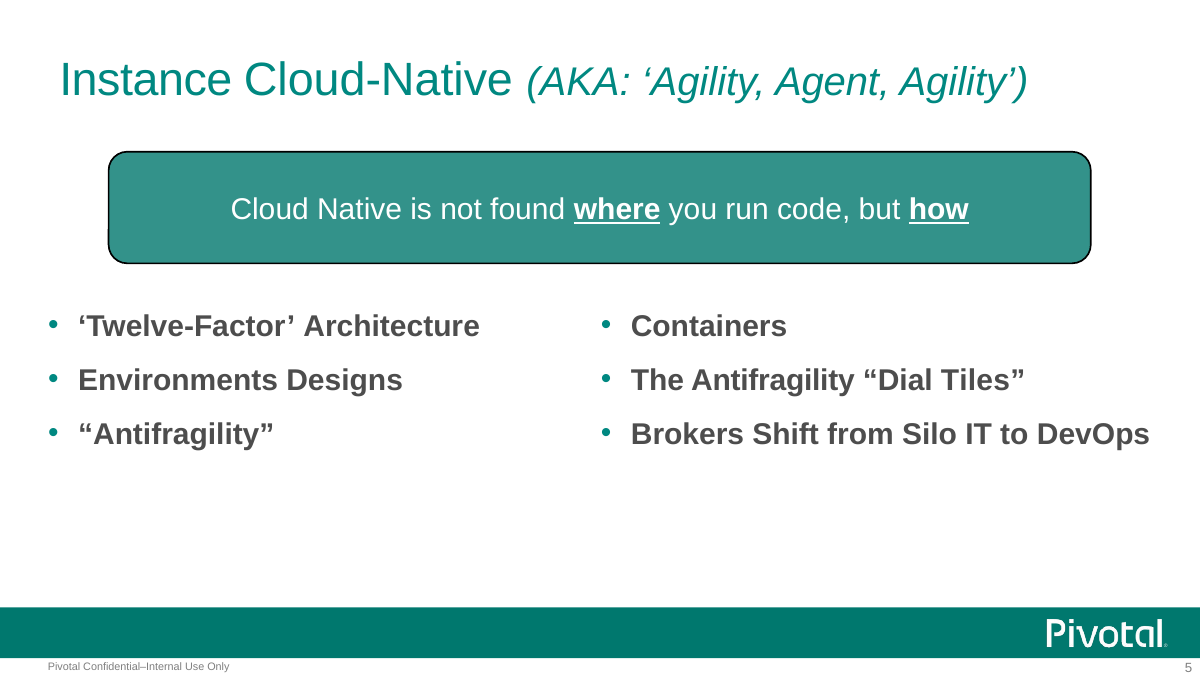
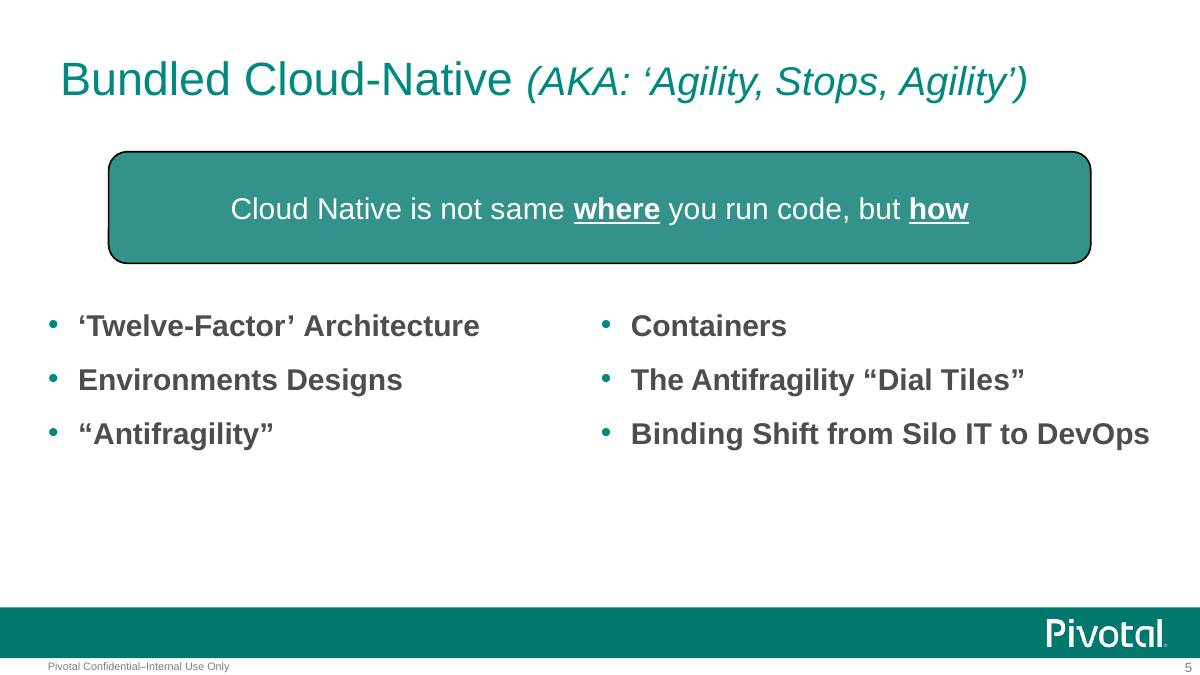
Instance: Instance -> Bundled (146, 80)
Agent: Agent -> Stops (832, 82)
found: found -> same (528, 210)
Brokers: Brokers -> Binding (687, 434)
